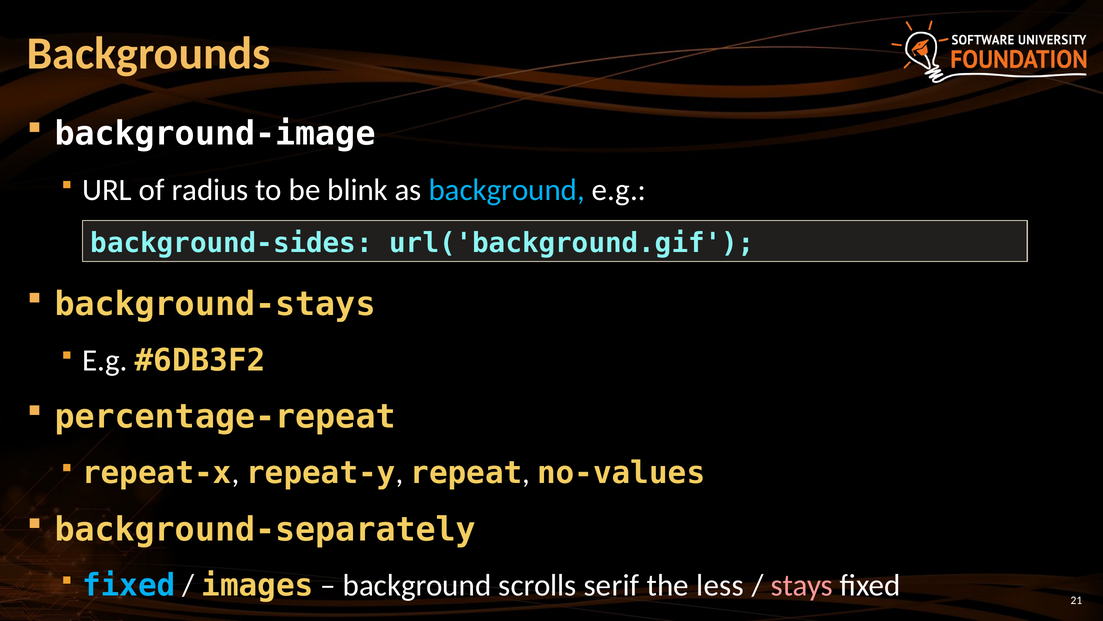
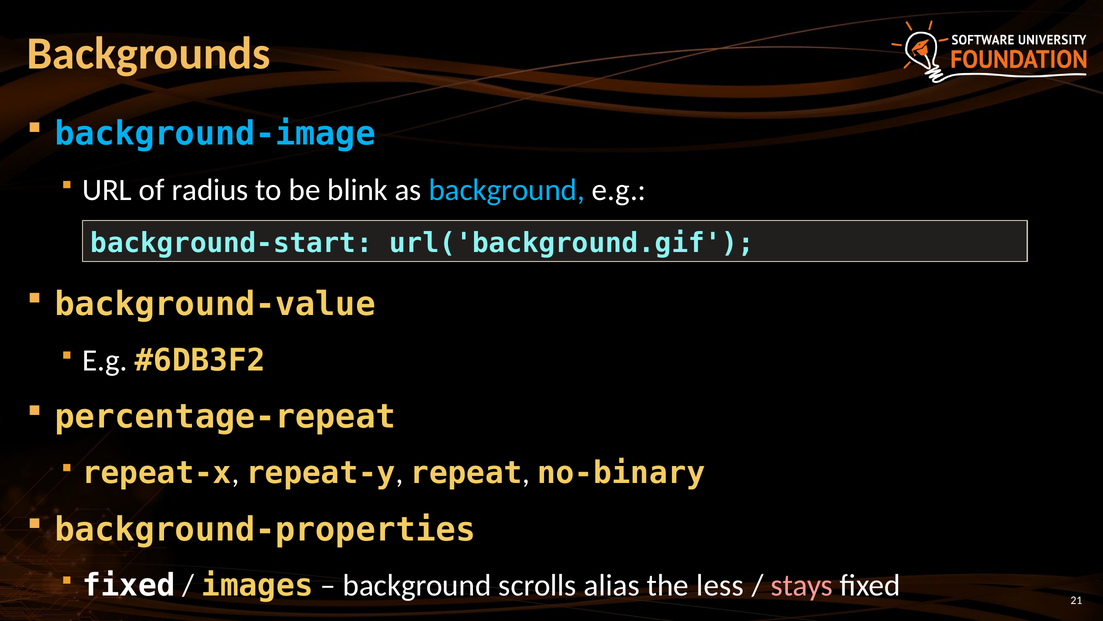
background-image colour: white -> light blue (215, 134)
background-sides: background-sides -> background-start (232, 243)
background-stays: background-stays -> background-value (215, 304)
no-values: no-values -> no-binary (621, 473)
background-separately: background-separately -> background-properties (265, 529)
fixed colour: light blue -> white (129, 585)
serif: serif -> alias (612, 585)
